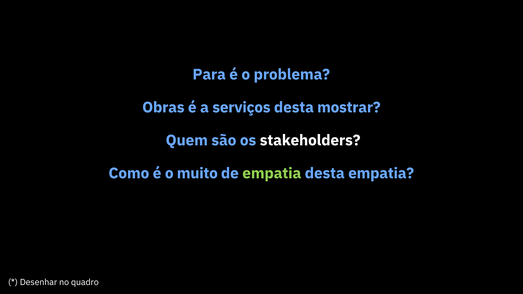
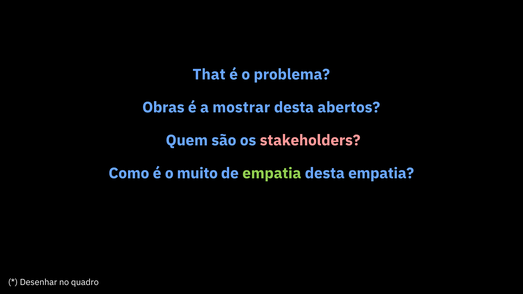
Para: Para -> That (209, 74)
serviços: serviços -> mostrar (241, 107)
mostrar: mostrar -> abertos (349, 107)
stakeholders colour: white -> pink (310, 140)
